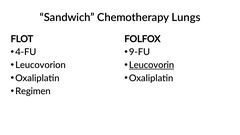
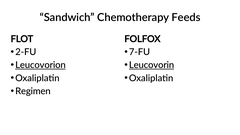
Lungs: Lungs -> Feeds (186, 17)
4-FU: 4-FU -> 2-FU (26, 52)
9-FU: 9-FU -> 7-FU (139, 52)
Leucovorion underline: none -> present (40, 65)
